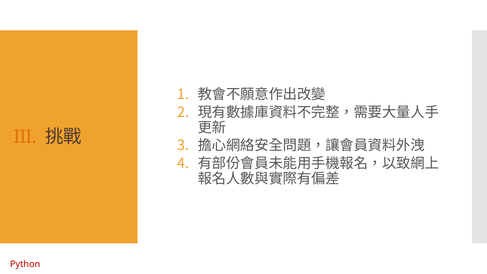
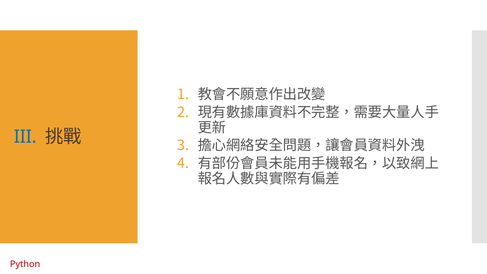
III colour: orange -> blue (25, 137)
